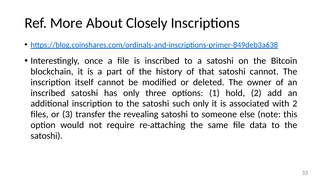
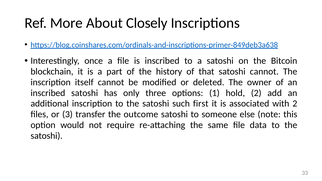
such only: only -> first (201, 104)
revealing: revealing -> outcome (141, 114)
